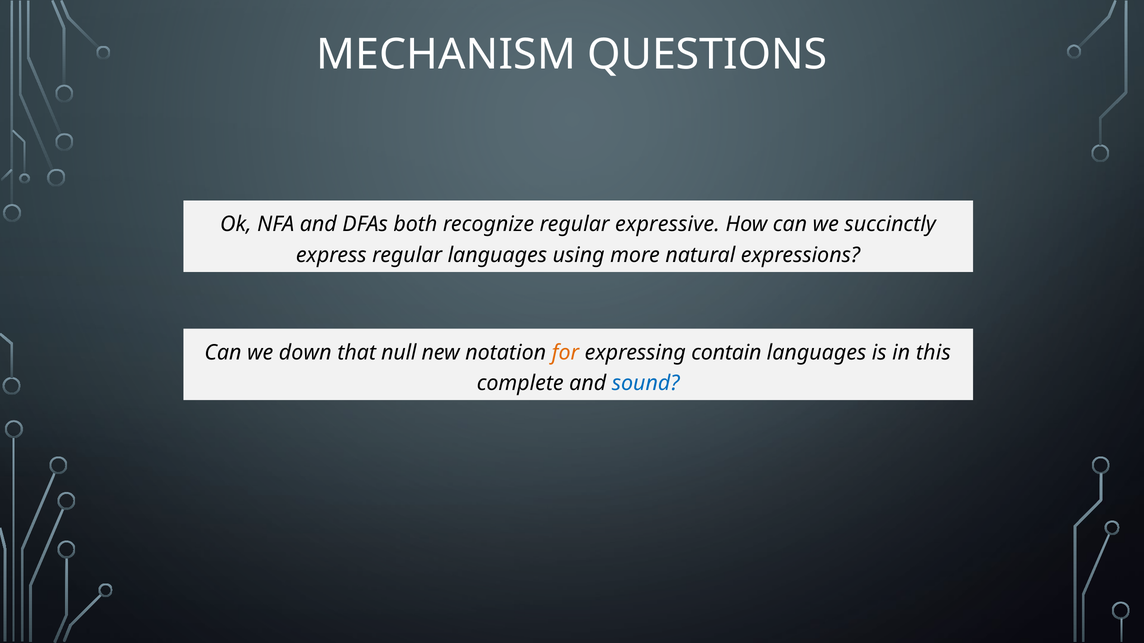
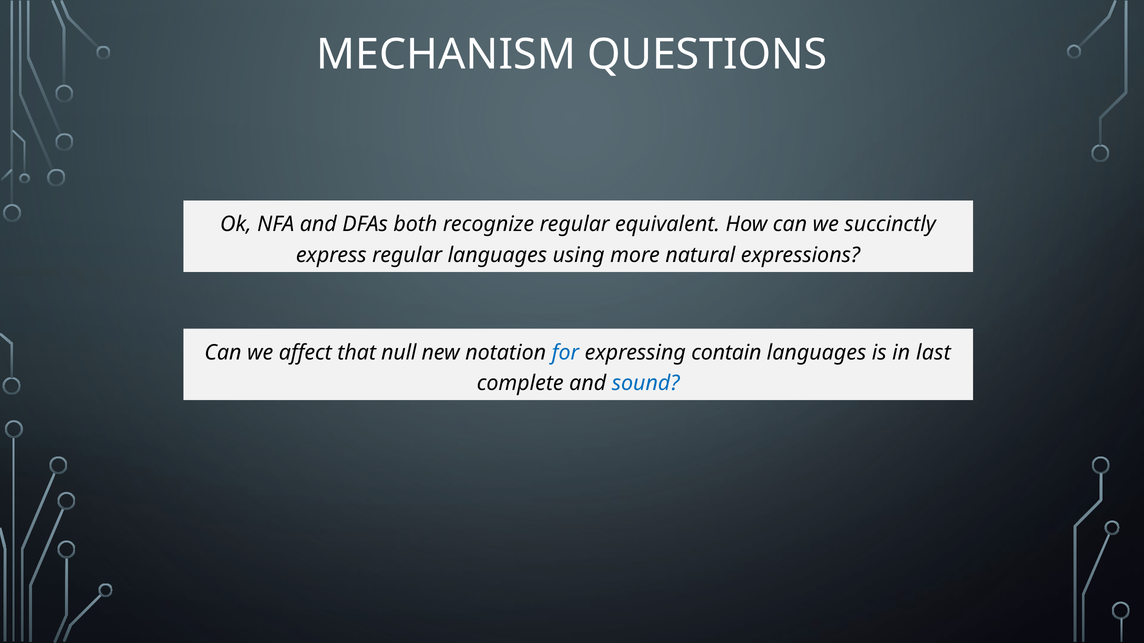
expressive: expressive -> equivalent (668, 225)
down: down -> affect (305, 353)
for colour: orange -> blue (565, 353)
this: this -> last (933, 353)
